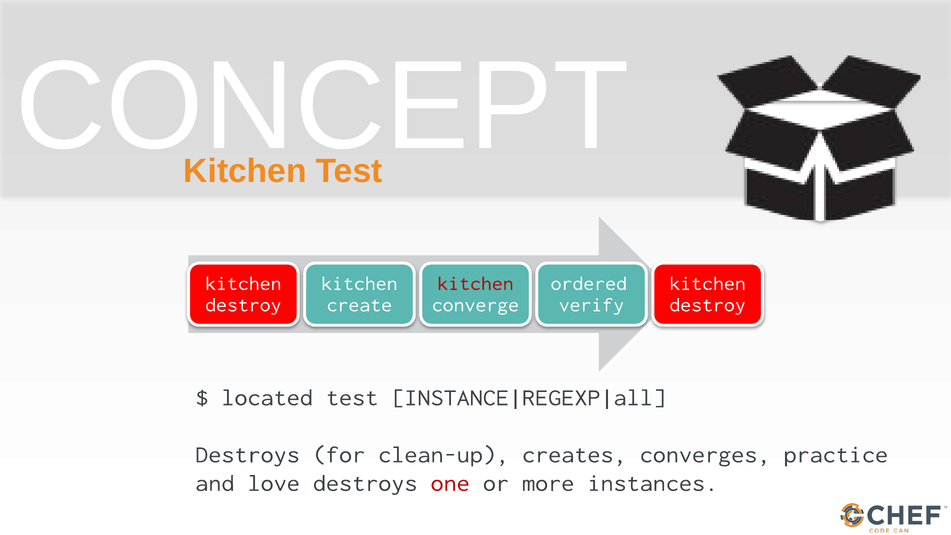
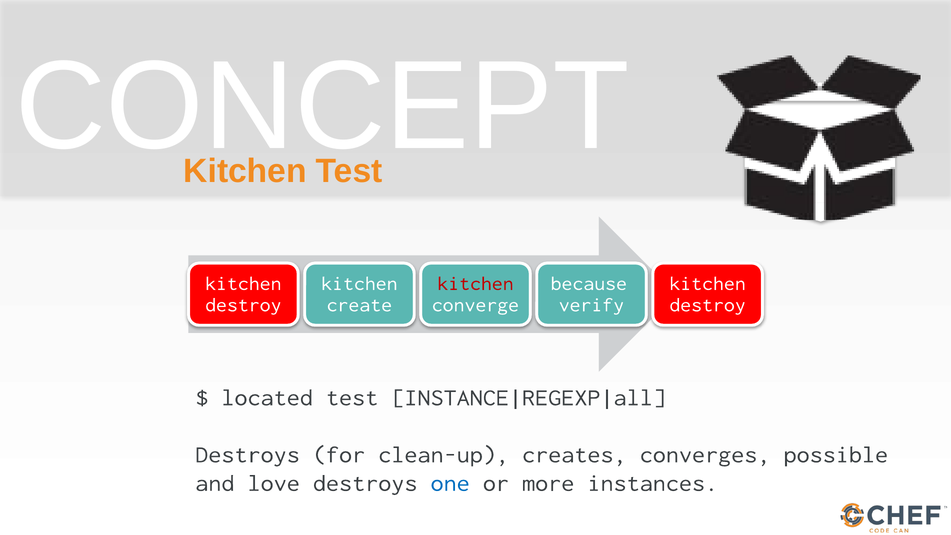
ordered: ordered -> because (589, 283)
practice: practice -> possible (836, 454)
one colour: red -> blue (450, 483)
